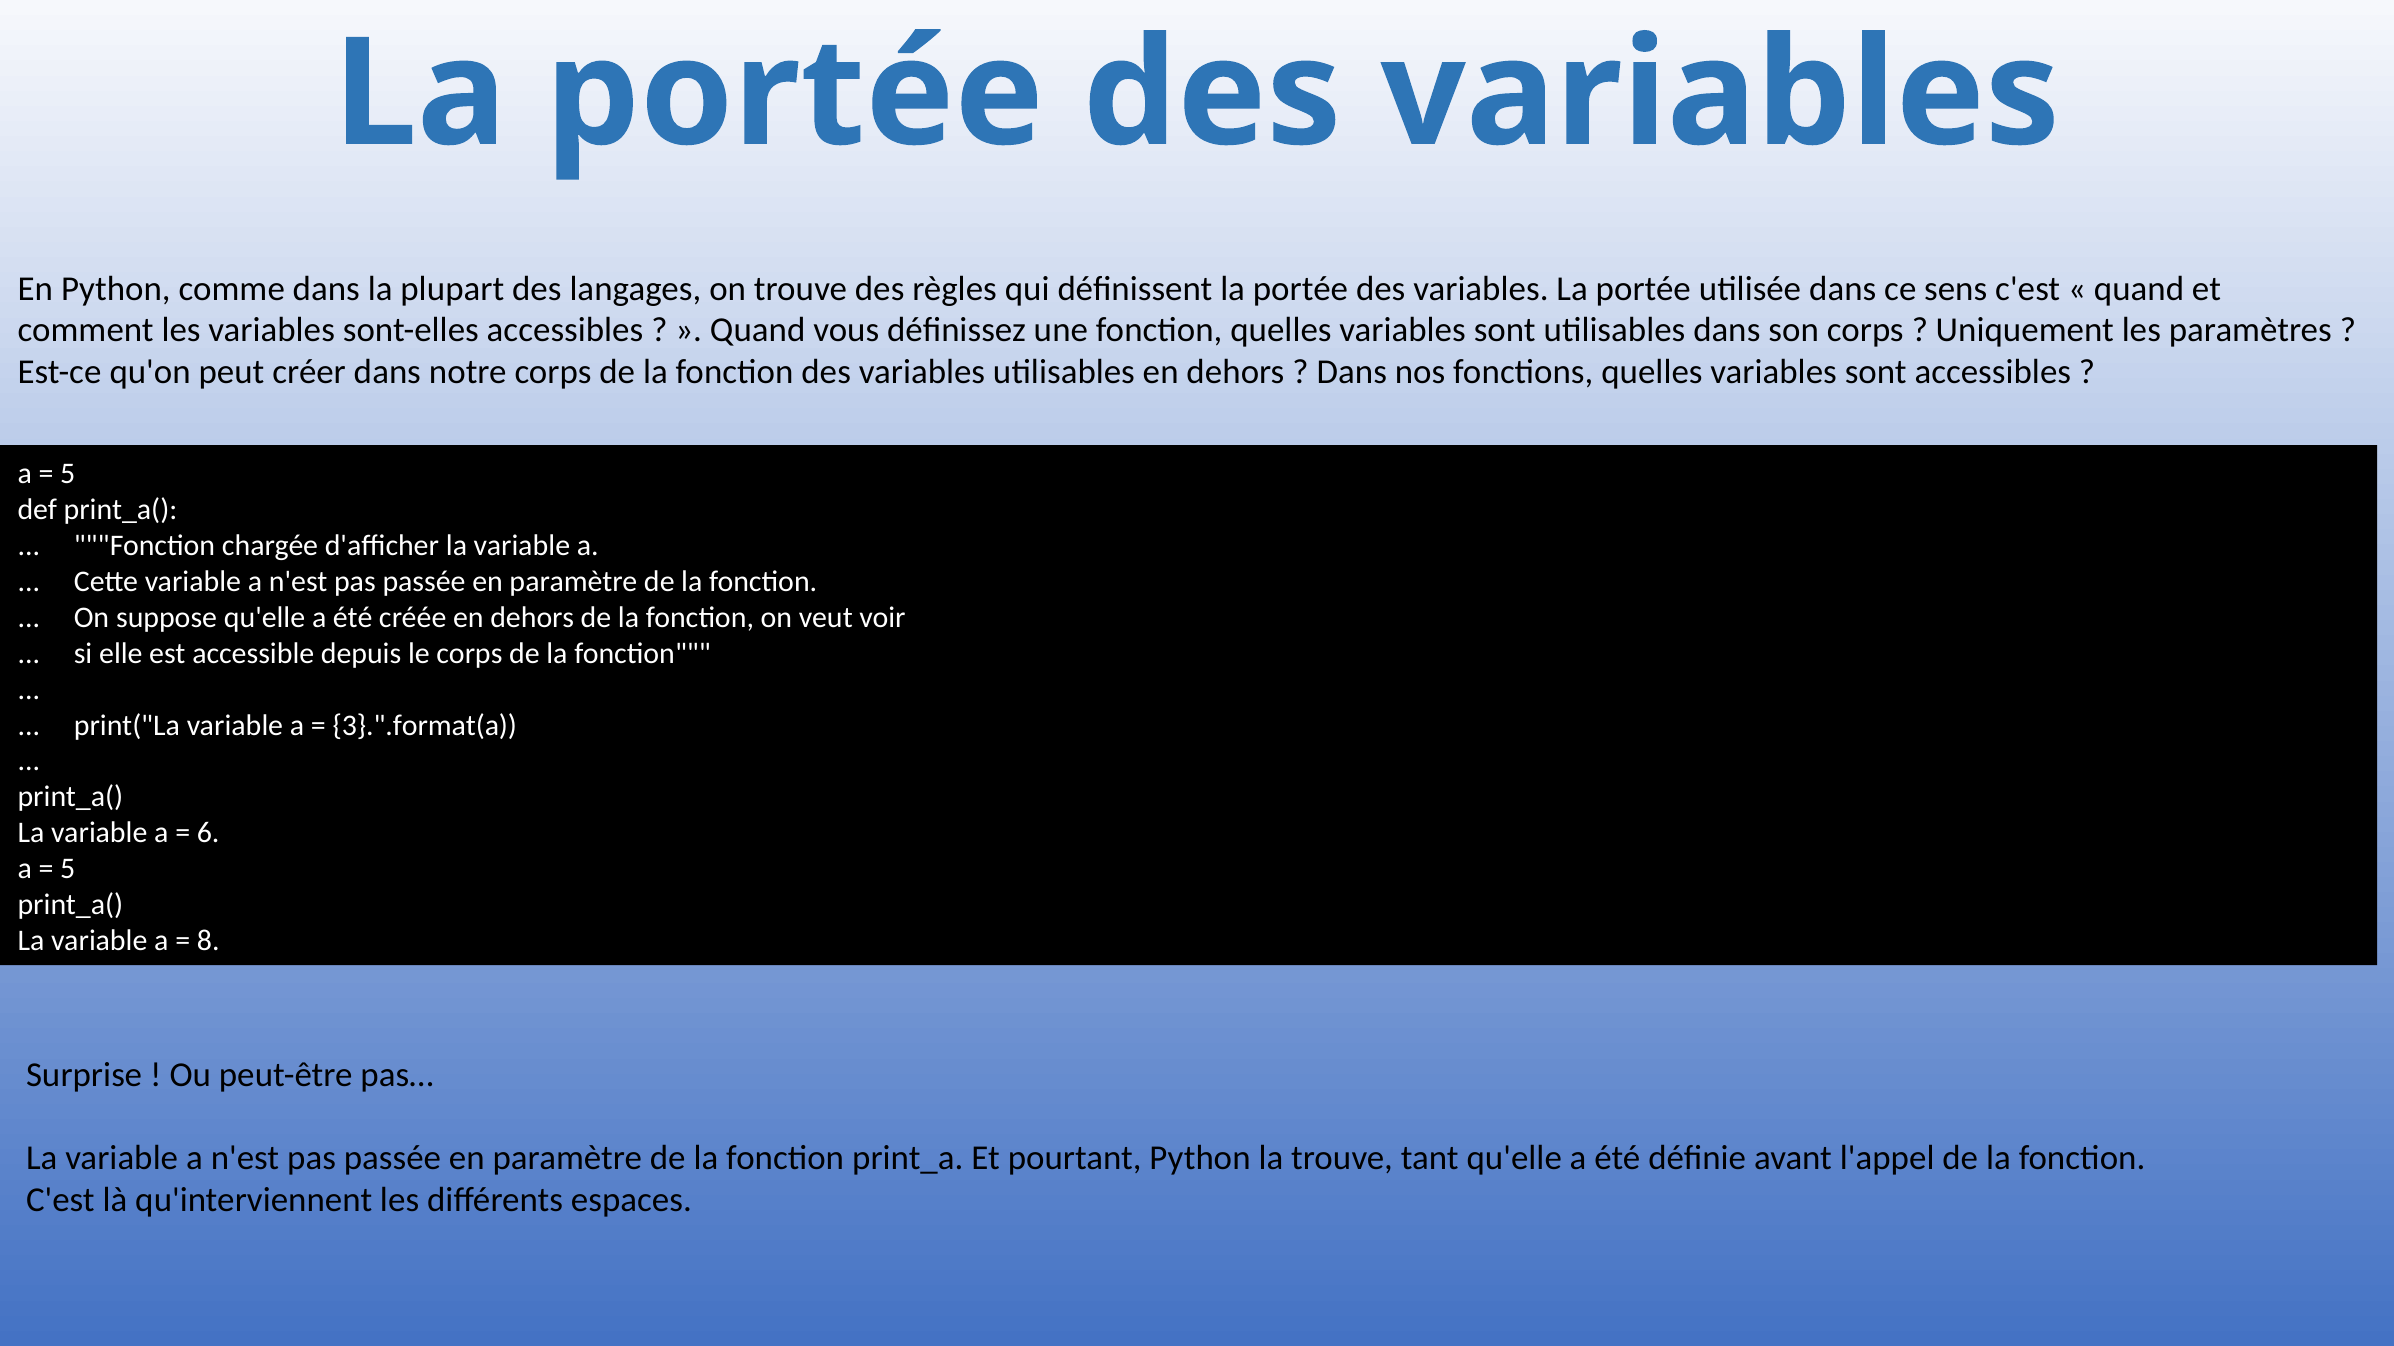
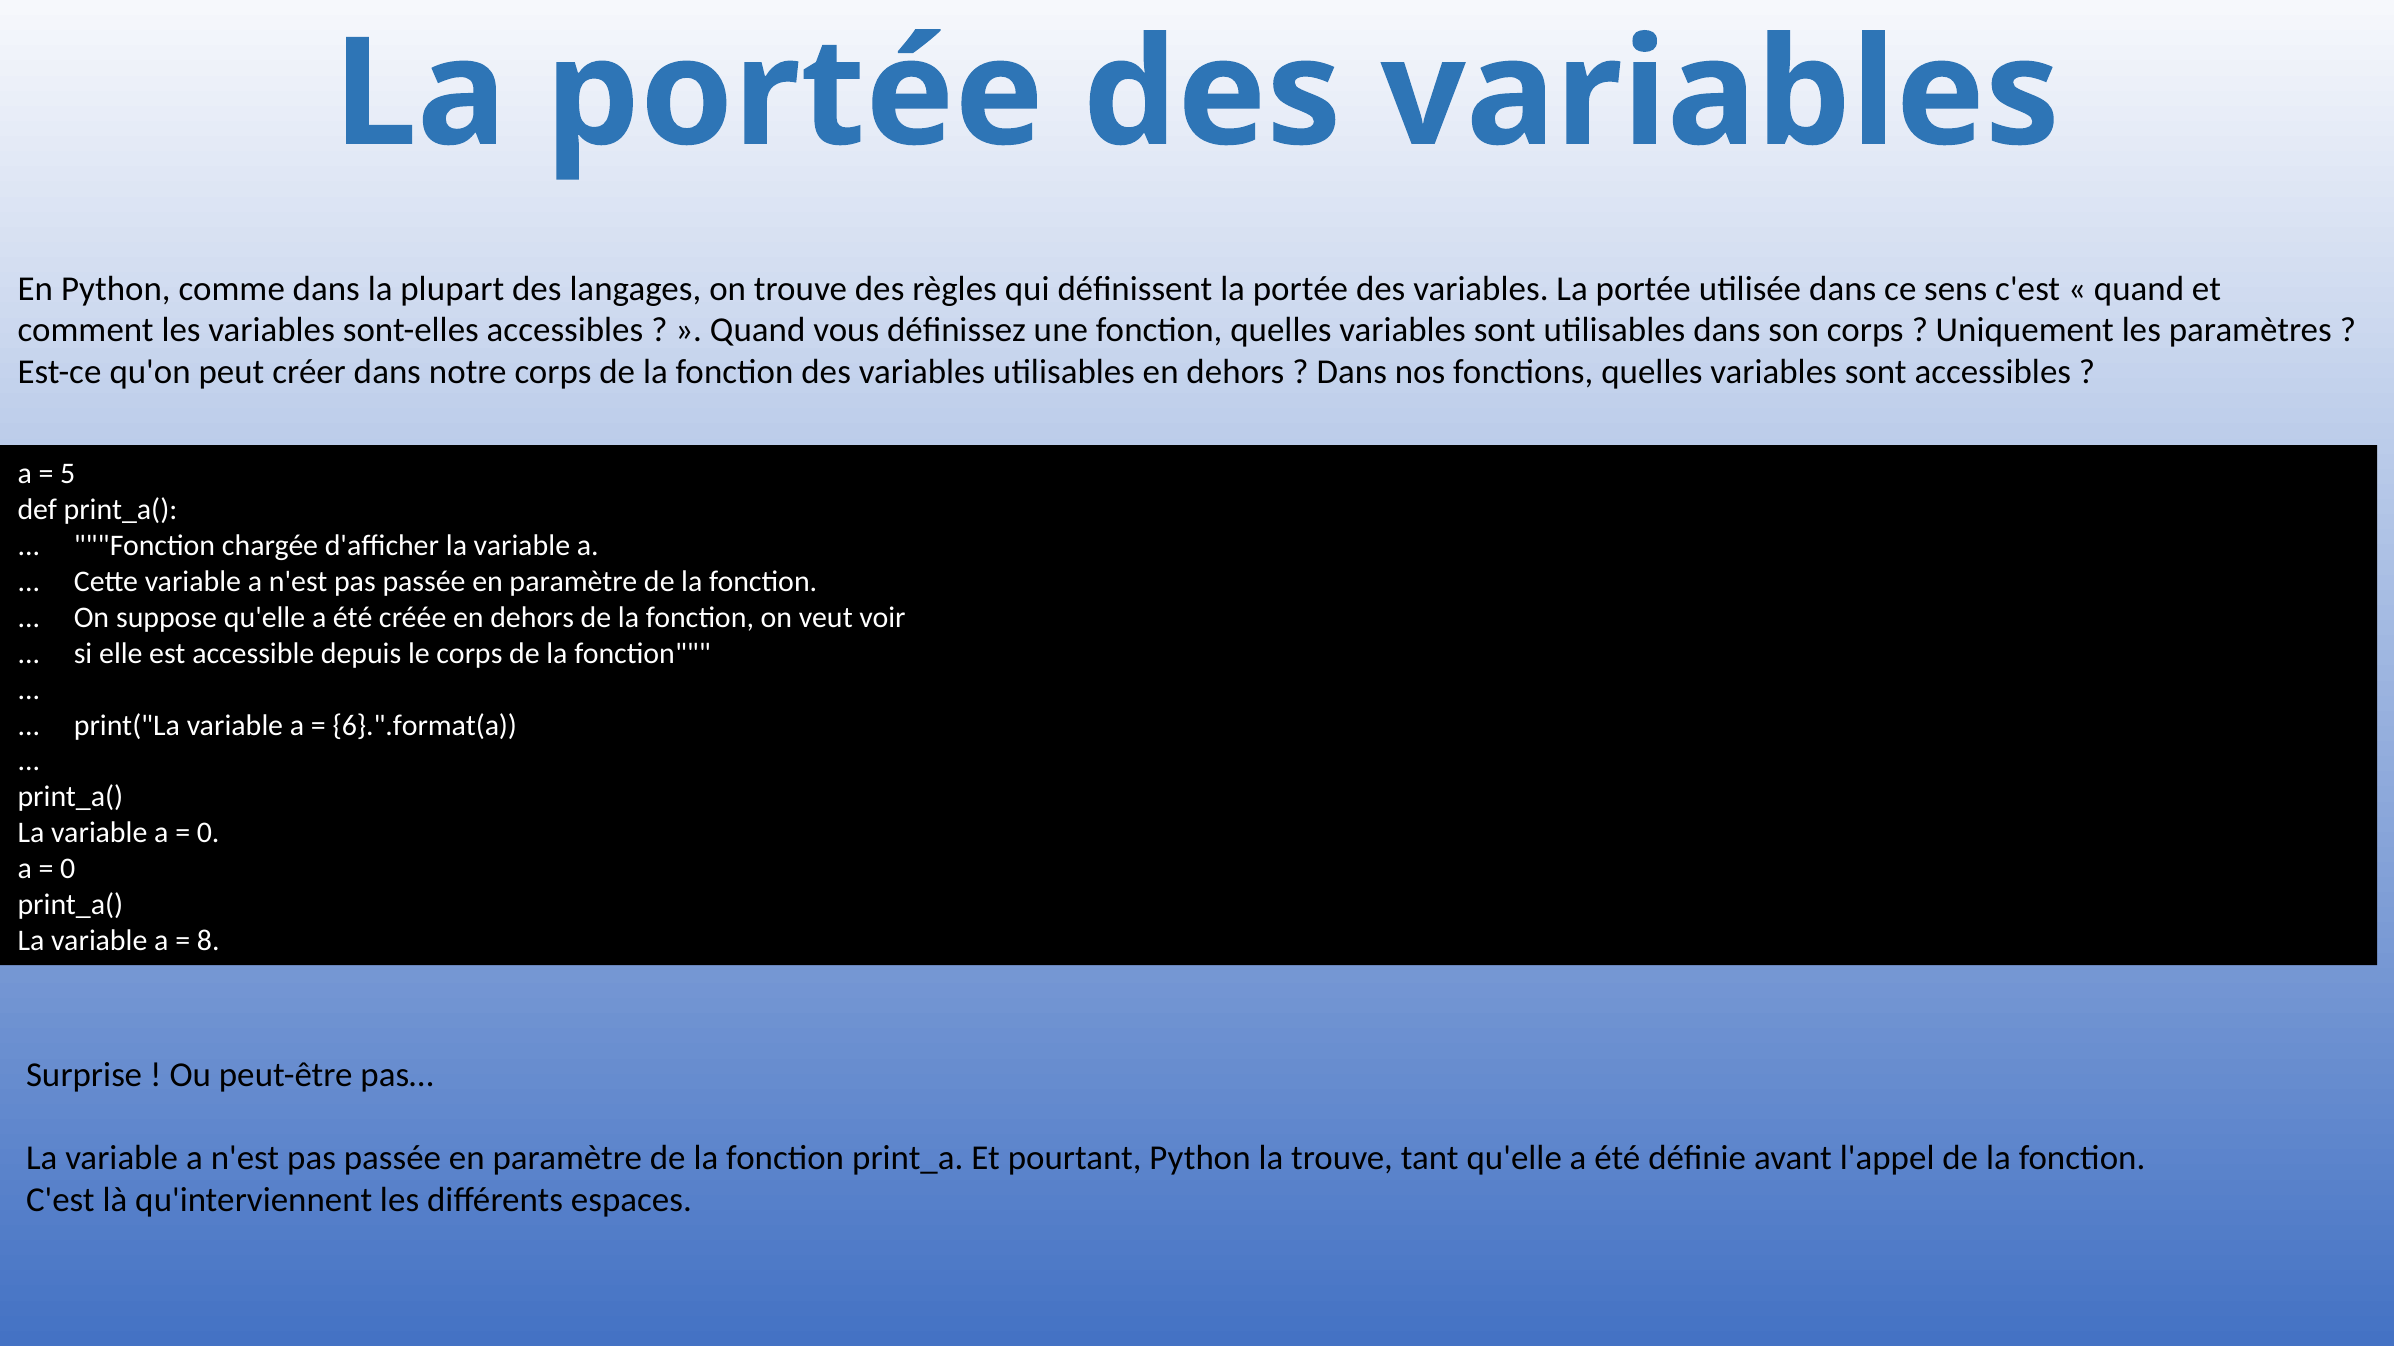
3}.".format(a: 3}.".format(a -> 6}.".format(a (425, 726)
6: 6 -> 0 (208, 833)
5: 5 -> 0 (68, 869)
